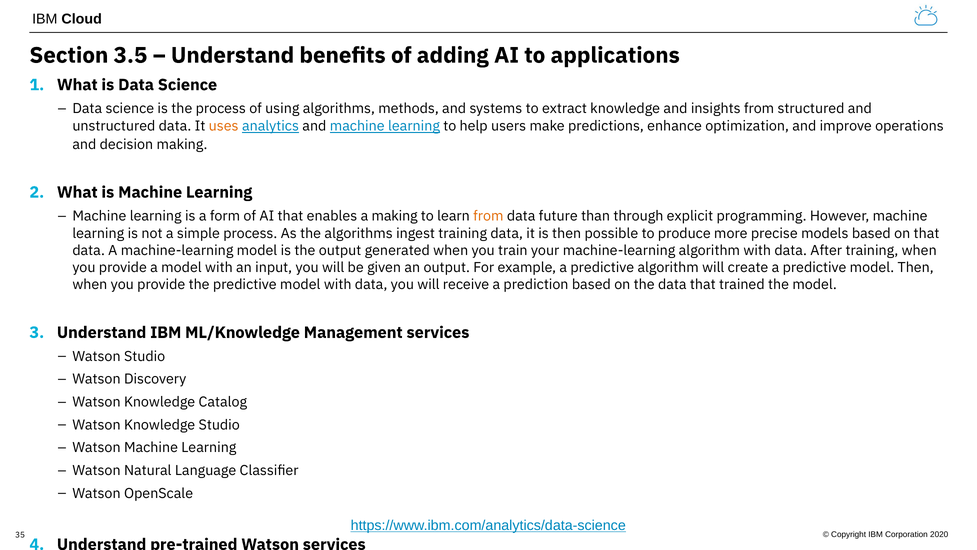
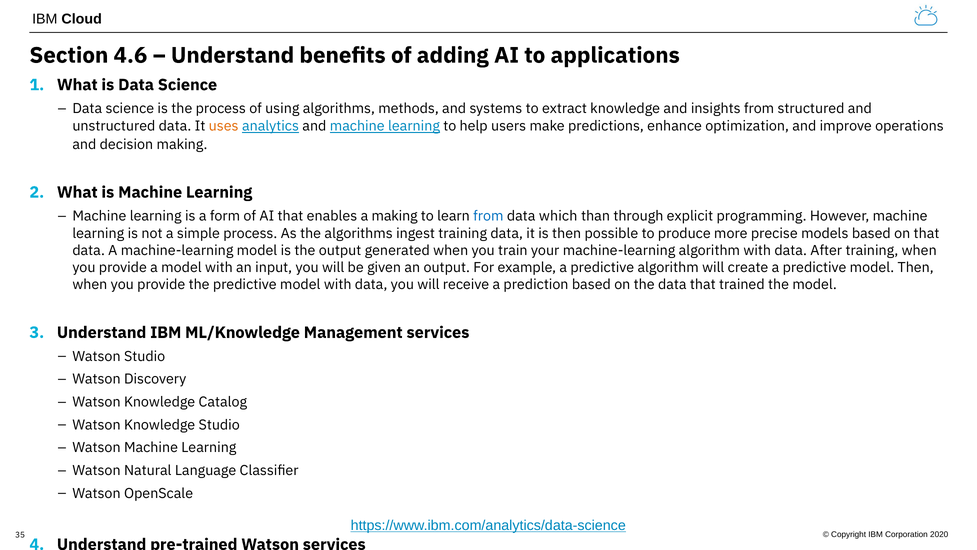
3.5: 3.5 -> 4.6 (130, 55)
from colour: orange -> blue (488, 216)
future: future -> which (558, 216)
